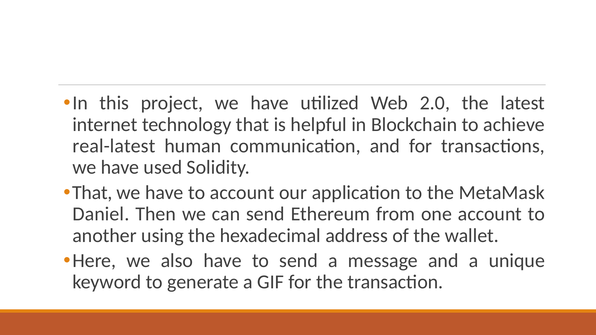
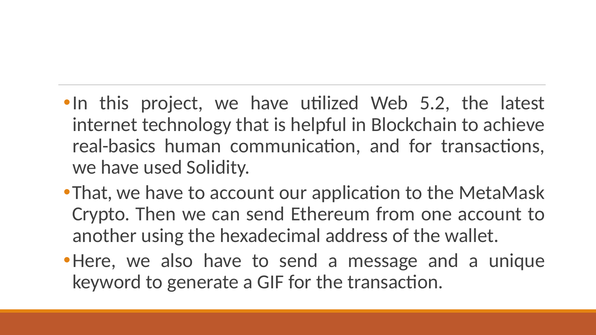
2.0: 2.0 -> 5.2 (435, 103)
real-latest: real-latest -> real-basics (114, 146)
Daniel: Daniel -> Crypto (101, 214)
